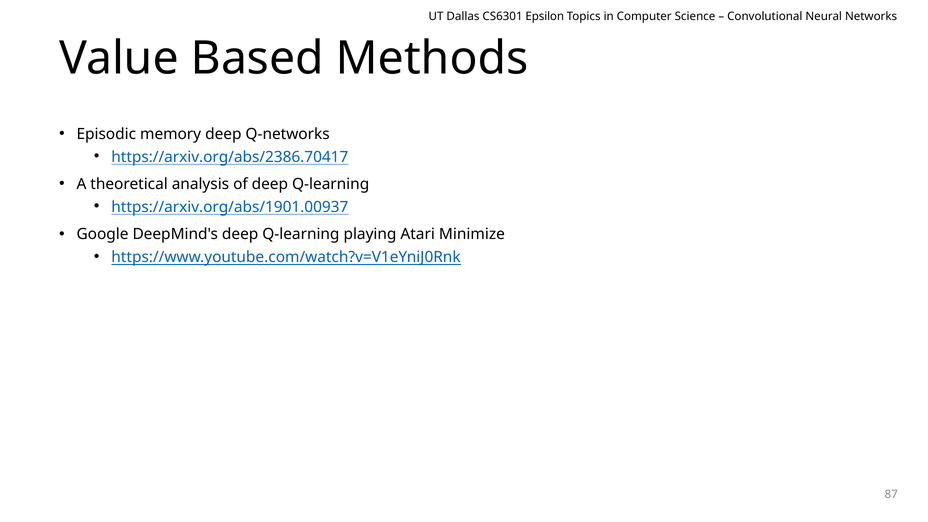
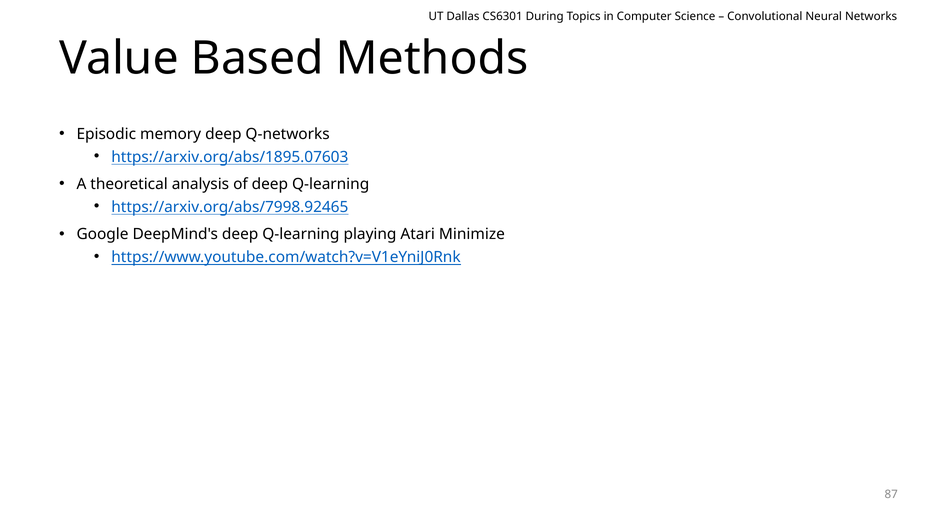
Epsilon: Epsilon -> During (545, 16)
https://arxiv.org/abs/2386.70417: https://arxiv.org/abs/2386.70417 -> https://arxiv.org/abs/1895.07603 (230, 157)
https://arxiv.org/abs/1901.00937: https://arxiv.org/abs/1901.00937 -> https://arxiv.org/abs/7998.92465 (230, 207)
